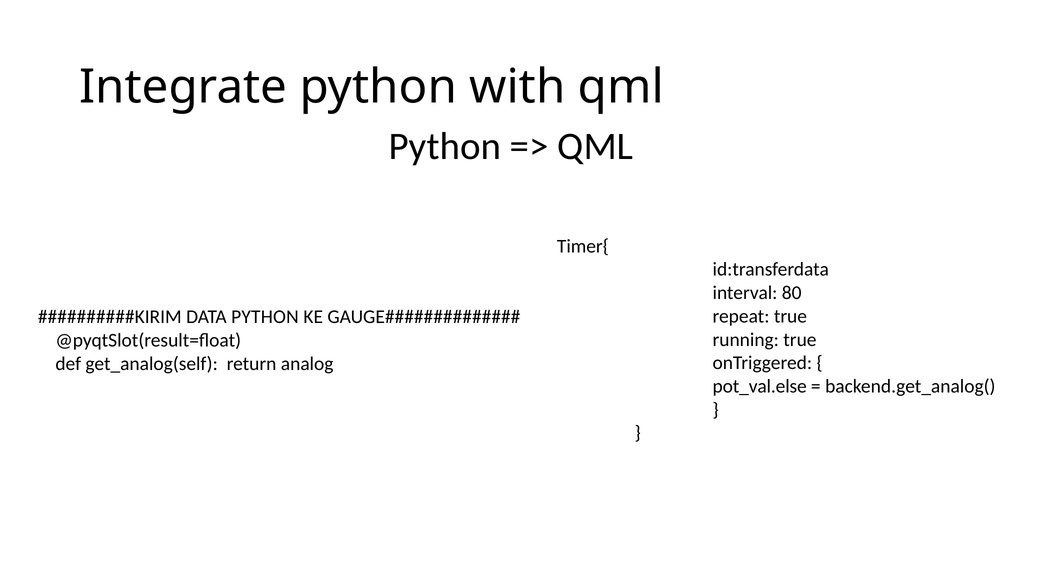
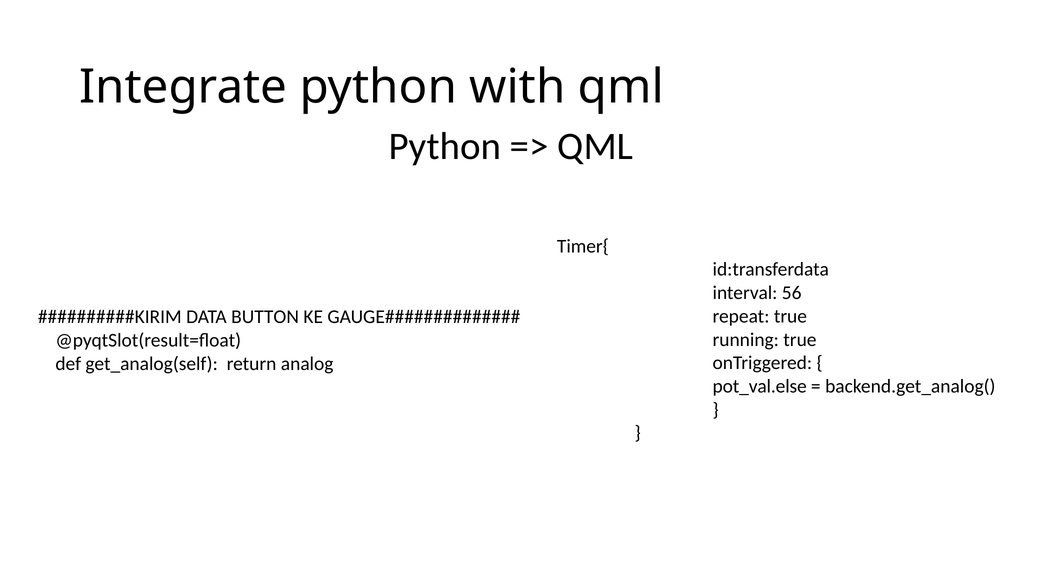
80: 80 -> 56 (792, 293)
DATA PYTHON: PYTHON -> BUTTON (265, 317)
